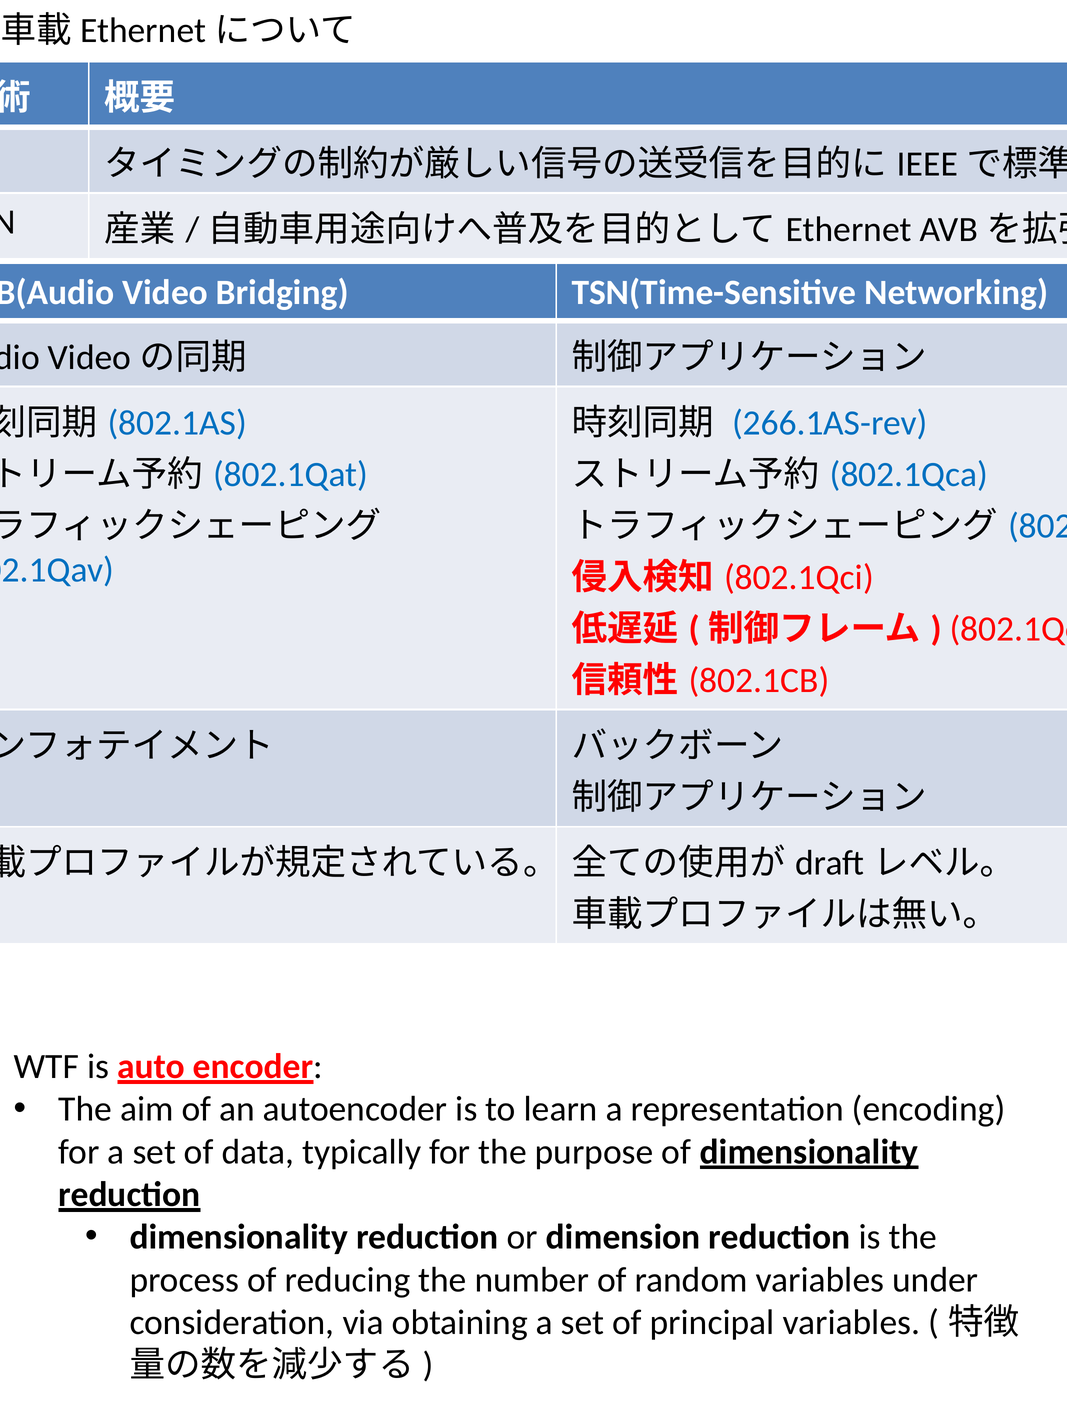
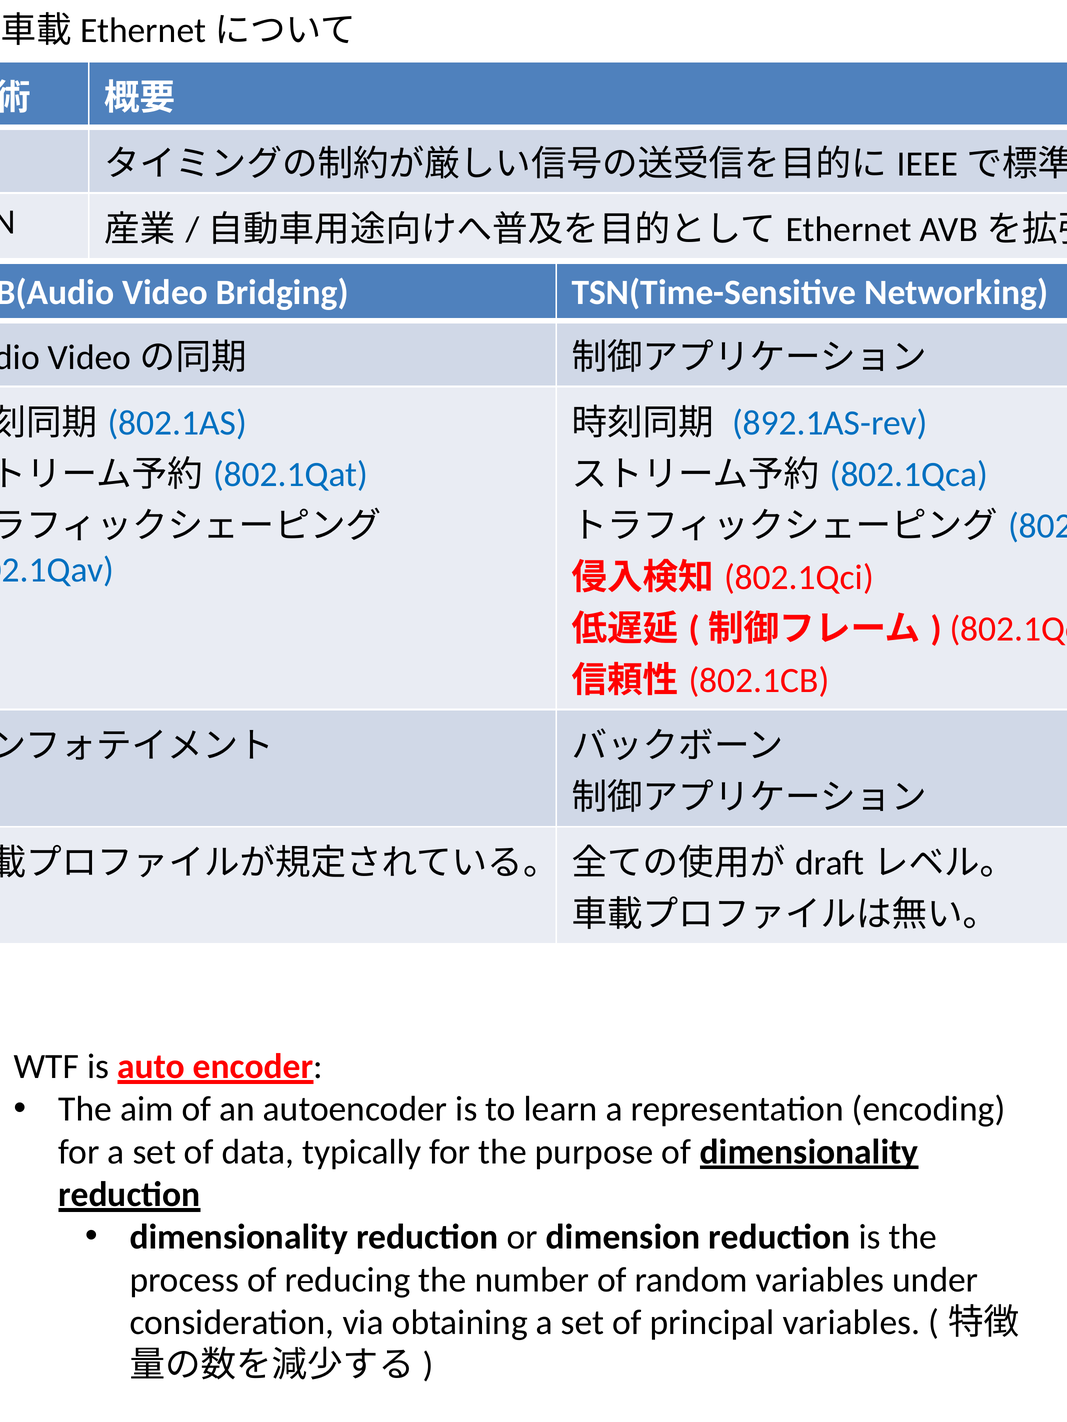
266.1AS-rev: 266.1AS-rev -> 892.1AS-rev (830, 423)
